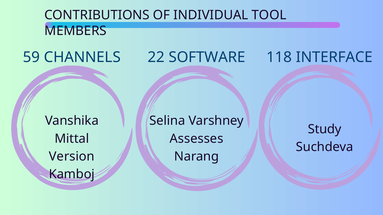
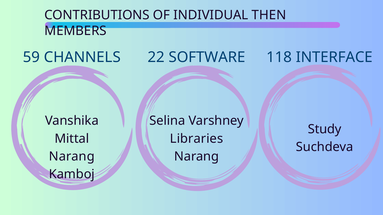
TOOL: TOOL -> THEN (269, 15)
Assesses: Assesses -> Libraries (197, 139)
Version: Version -> Narang (72, 157)
